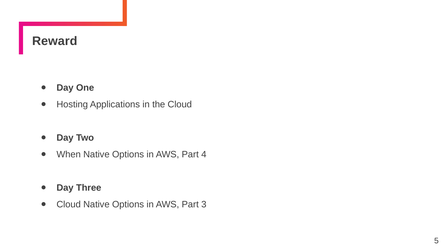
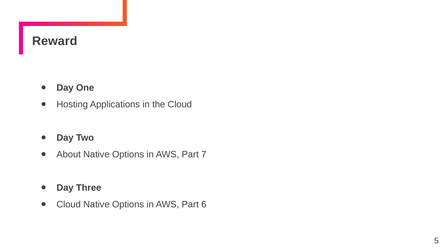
When: When -> About (69, 155)
4: 4 -> 7 (204, 155)
3: 3 -> 6 (204, 205)
